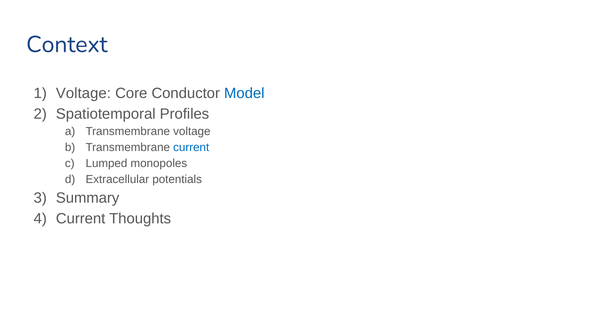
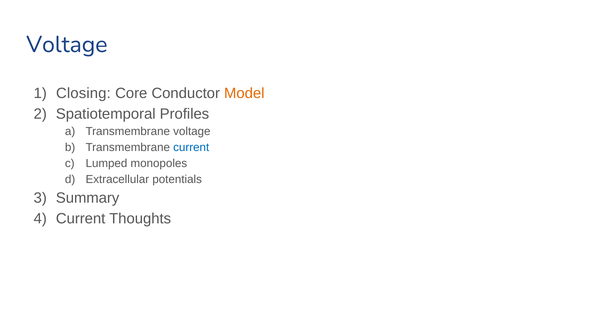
Context: Context -> Voltage (67, 44)
Voltage: Voltage -> Closing (83, 93)
Model colour: blue -> orange (244, 93)
